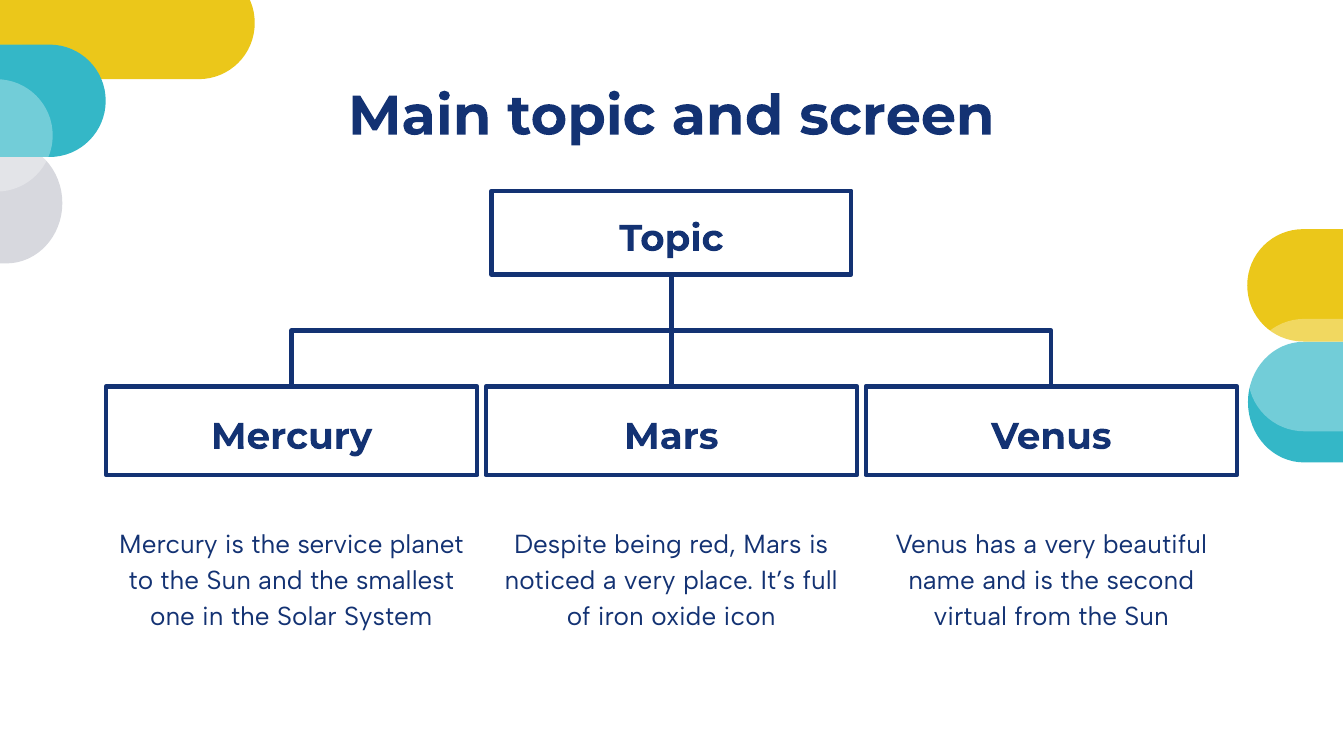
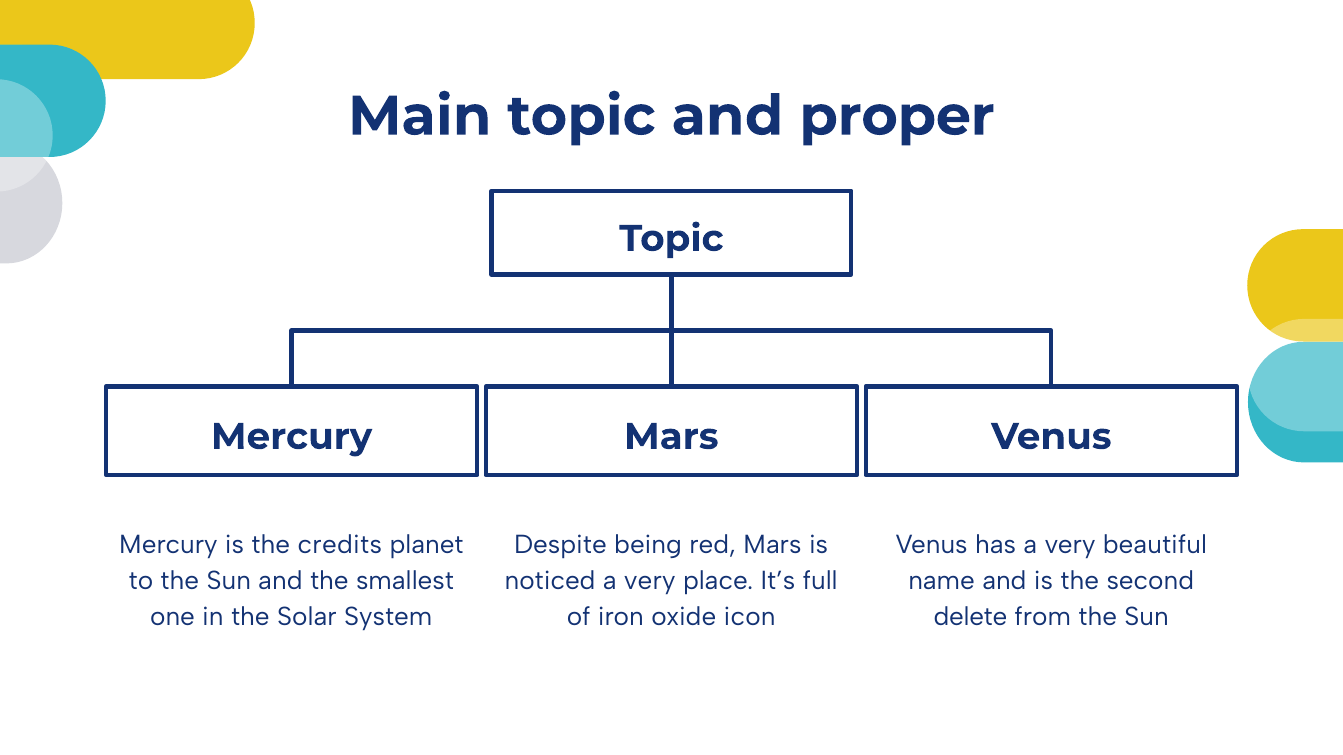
screen: screen -> proper (897, 116)
service: service -> credits (340, 545)
virtual: virtual -> delete (970, 617)
